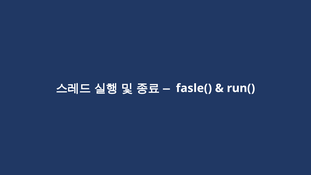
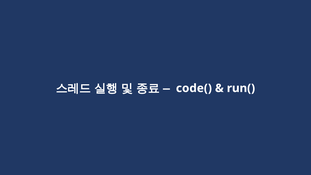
fasle(: fasle( -> code( (194, 88)
